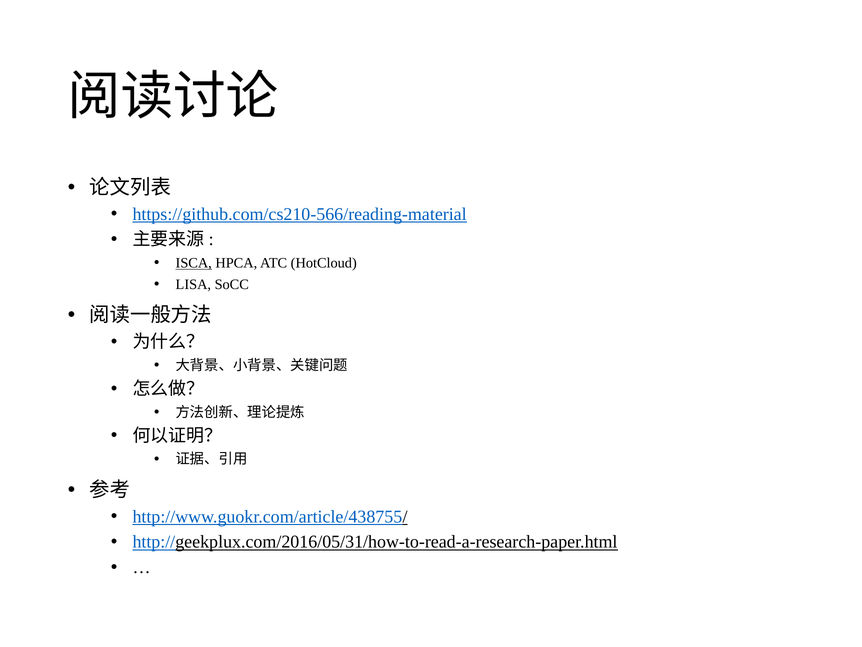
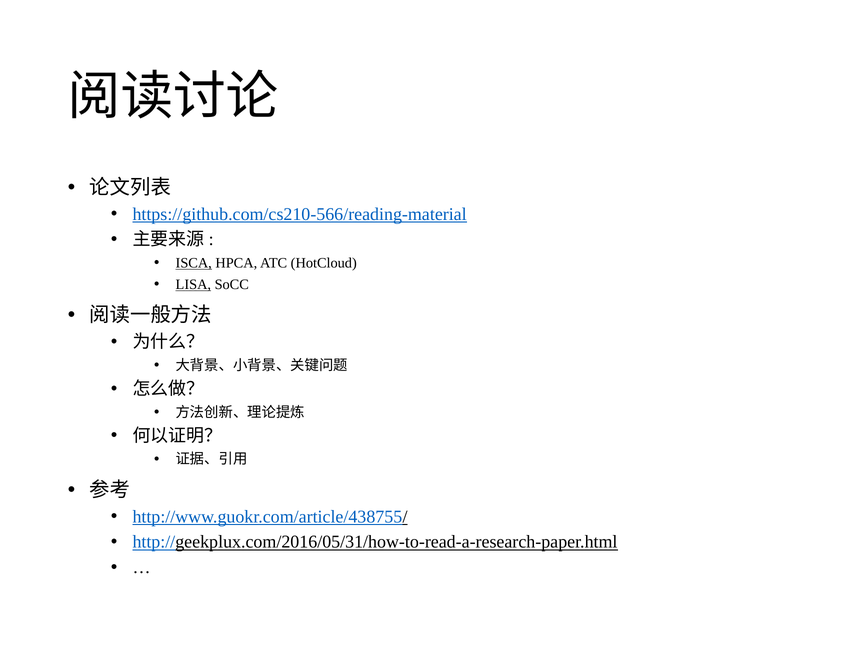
LISA underline: none -> present (193, 284)
